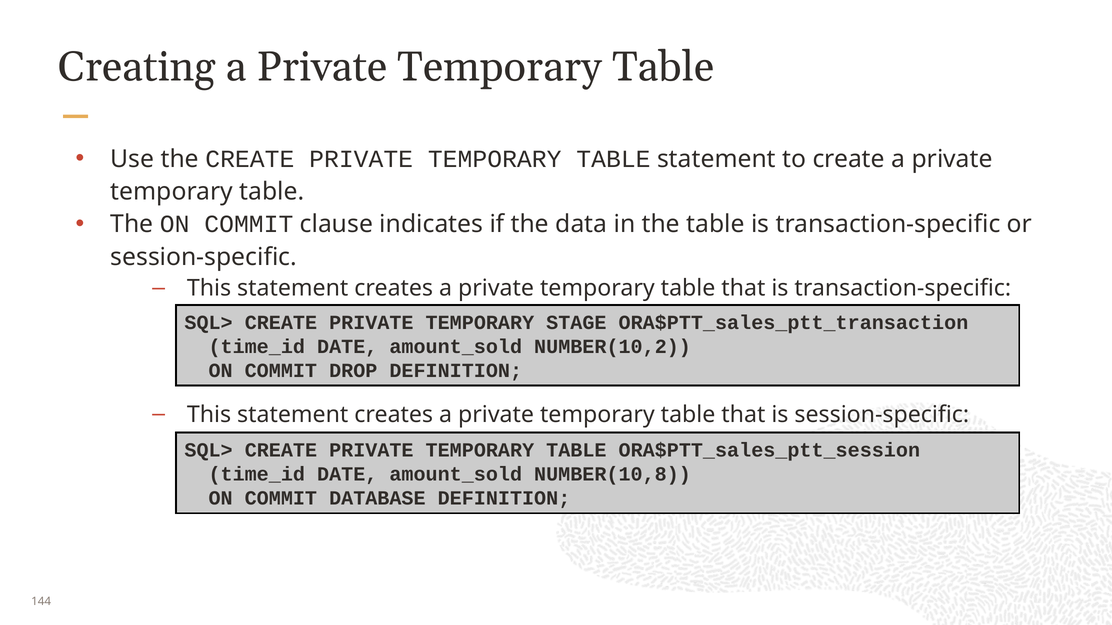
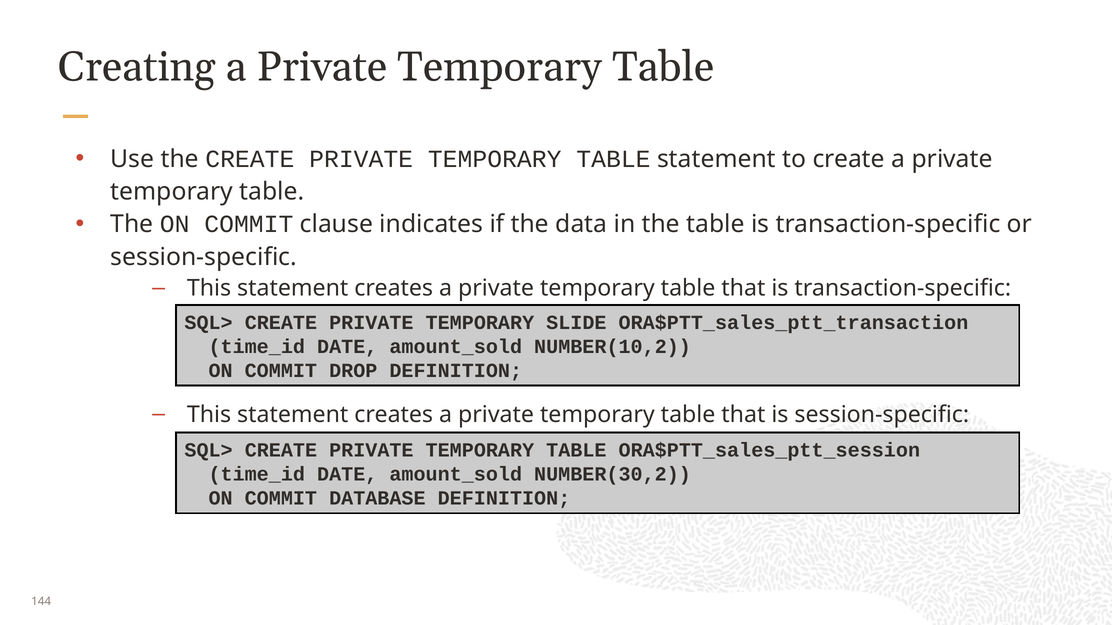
STAGE: STAGE -> SLIDE (576, 323)
NUMBER(10,8: NUMBER(10,8 -> NUMBER(30,2 (612, 475)
